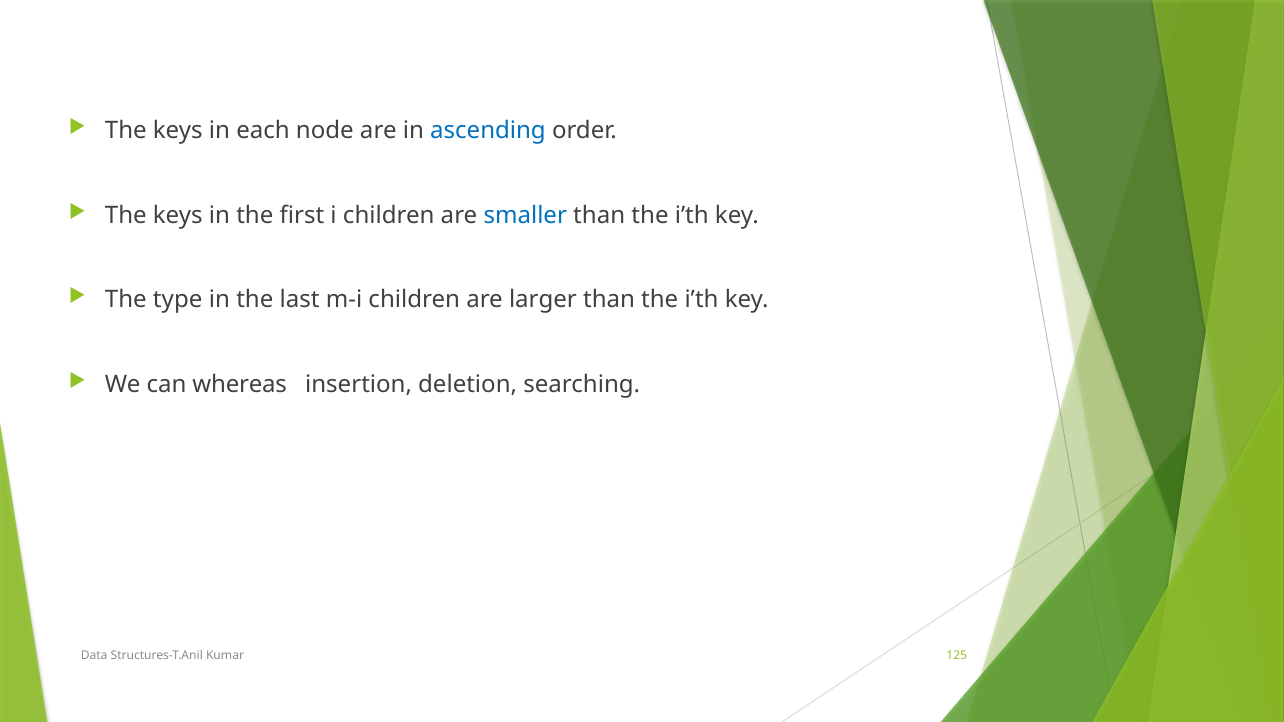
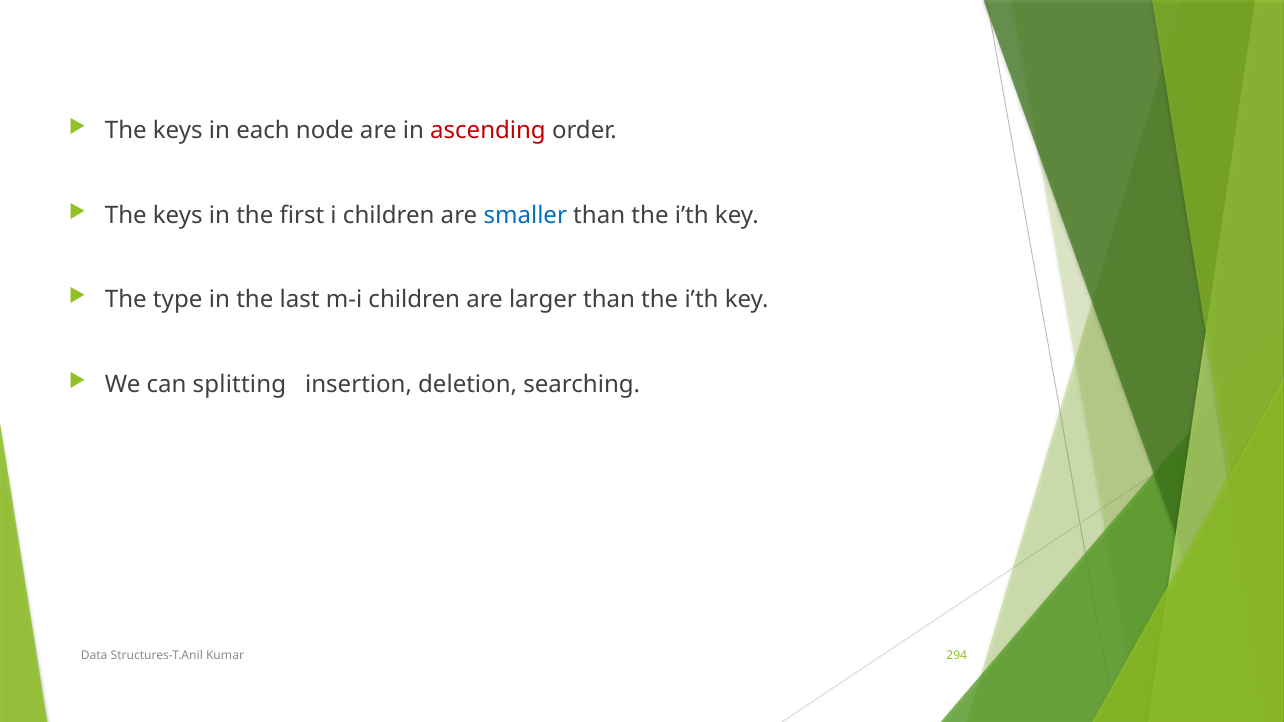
ascending colour: blue -> red (488, 131)
whereas: whereas -> splitting (240, 384)
125: 125 -> 294 (957, 655)
